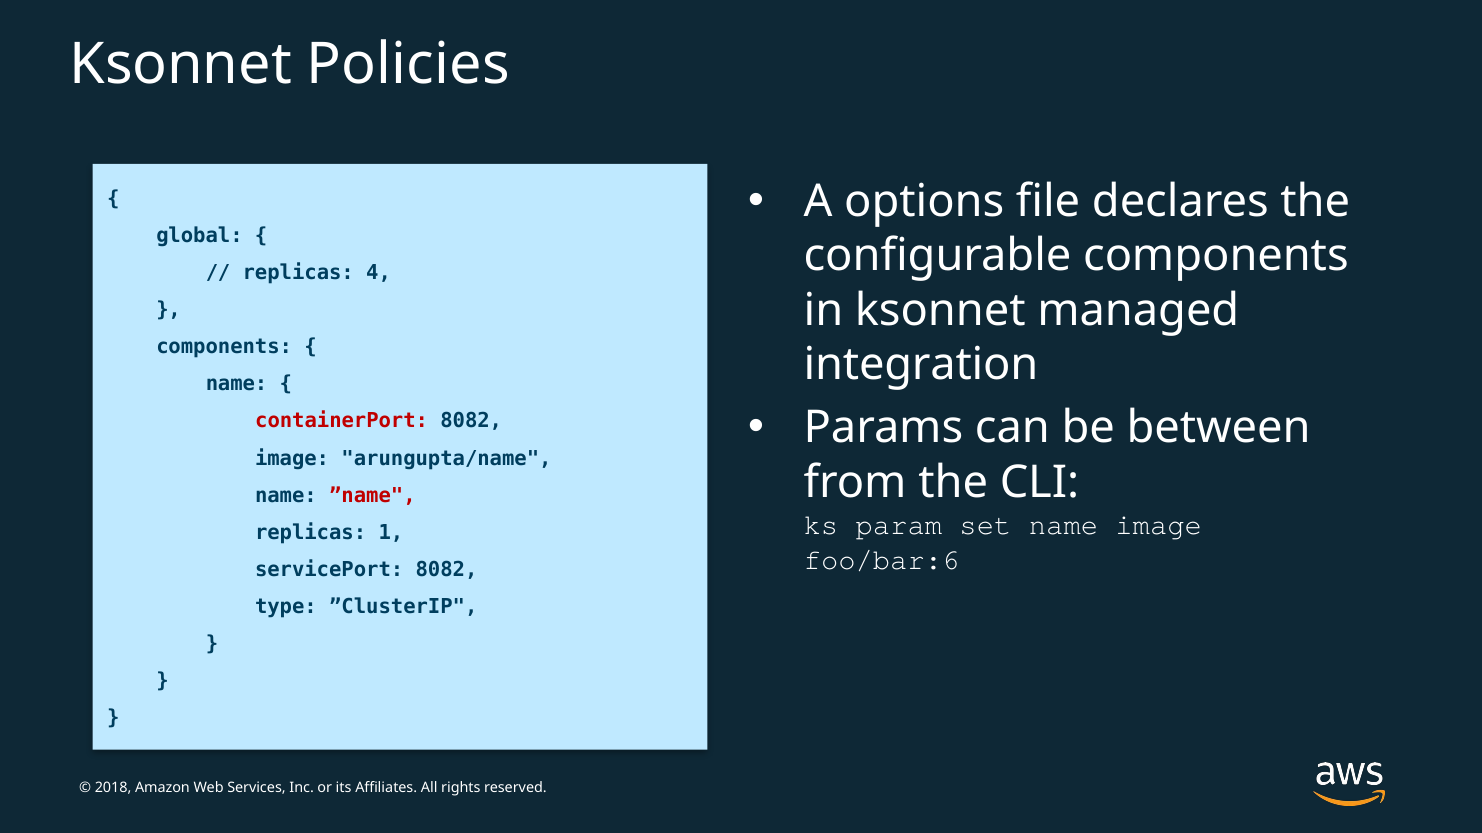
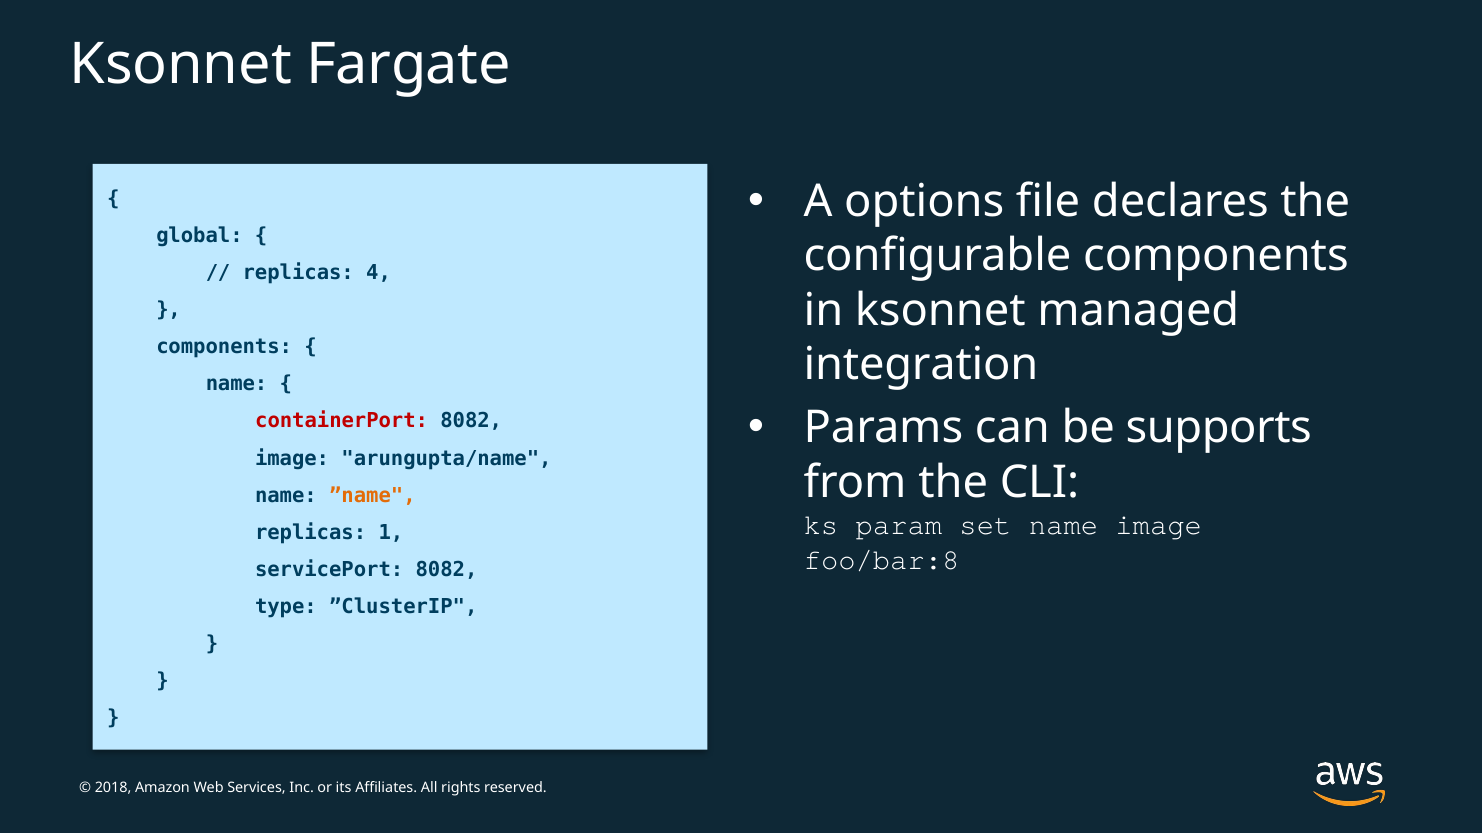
Policies: Policies -> Fargate (409, 65)
between: between -> supports (1219, 428)
”name colour: red -> orange (372, 496)
foo/bar:6: foo/bar:6 -> foo/bar:8 (882, 560)
